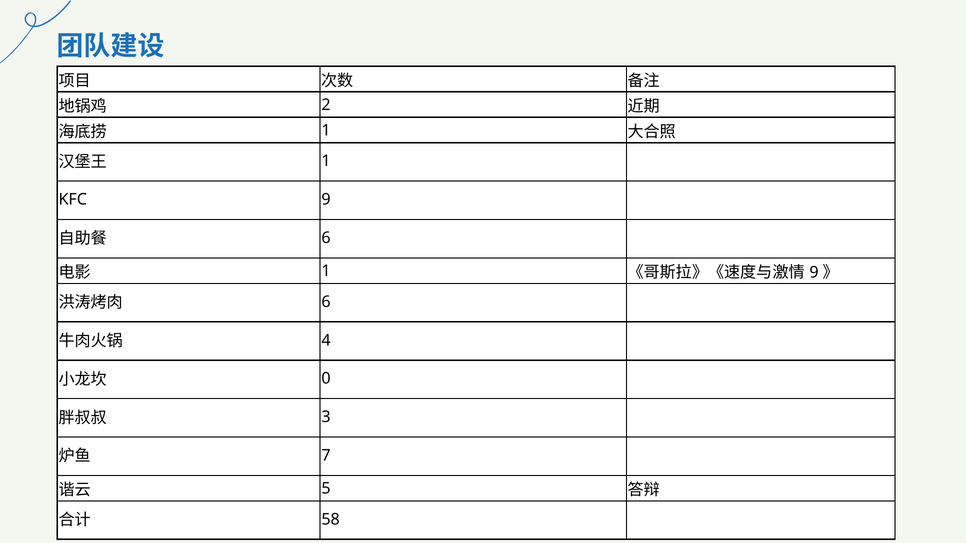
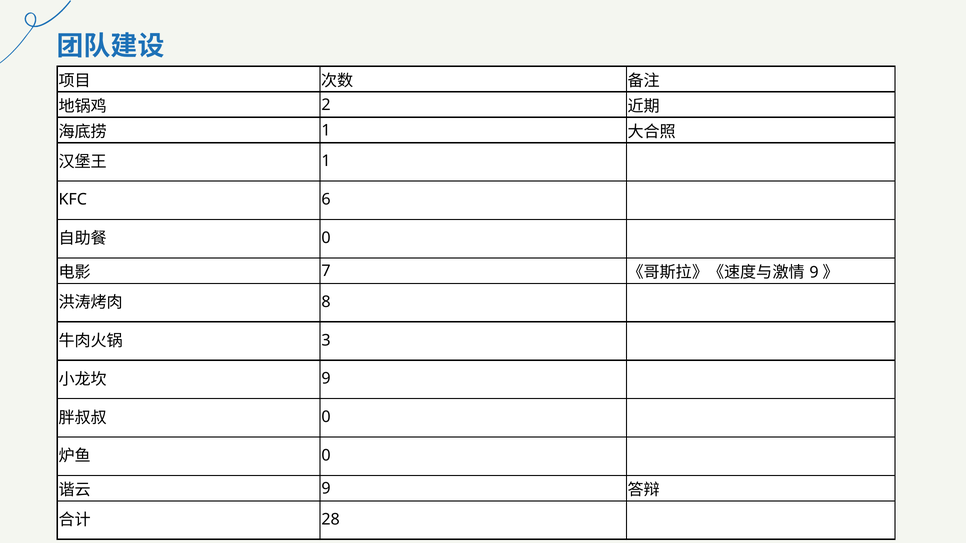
KFC 9: 9 -> 6 (326, 200)
6: 6 -> 0 (326, 238)
1: 1 -> 7 (326, 271)
6: 6 -> 8 (326, 302)
4: 4 -> 3 (326, 340)
0: 0 -> 9 (326, 379)
3: 3 -> 0 (326, 417)
7: 7 -> 0 (326, 456)
5: 5 -> 9 (326, 489)
58: 58 -> 28 (331, 520)
